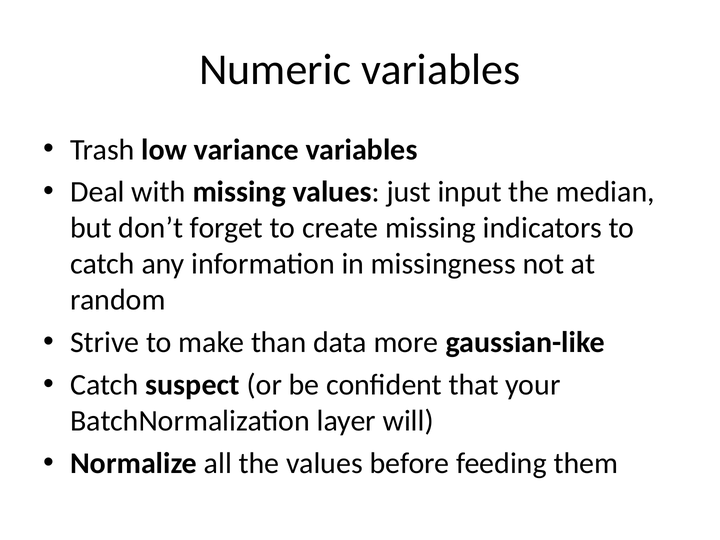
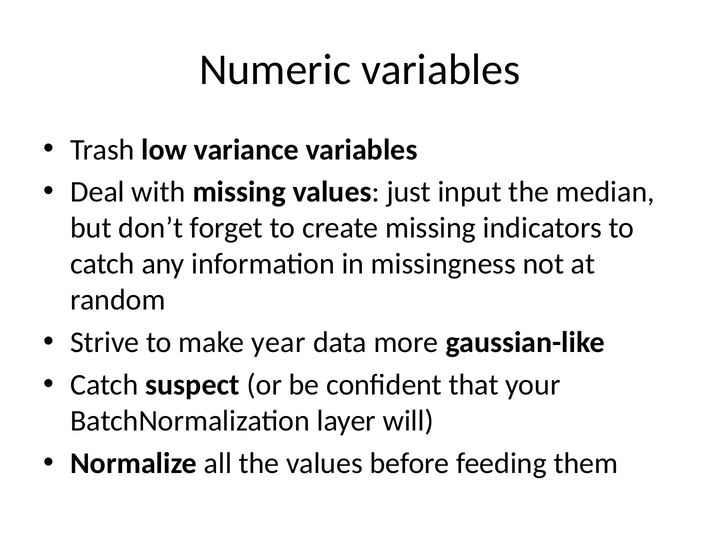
than: than -> year (279, 343)
